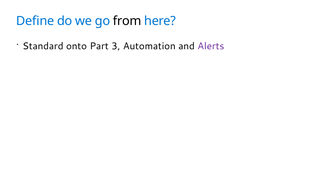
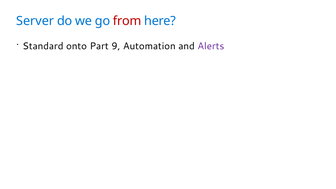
Define: Define -> Server (35, 21)
from colour: black -> red (127, 21)
3: 3 -> 9 (116, 46)
